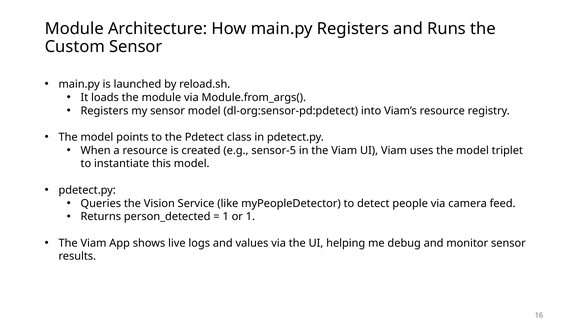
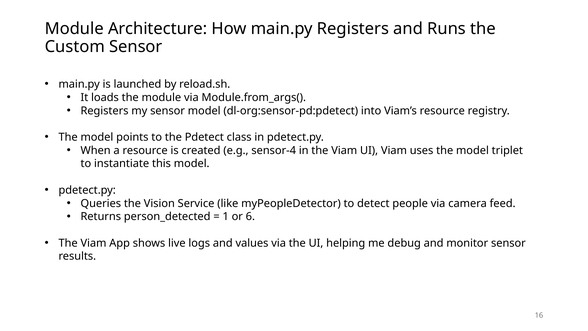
sensor-5: sensor-5 -> sensor-4 (274, 150)
or 1: 1 -> 6 (250, 216)
